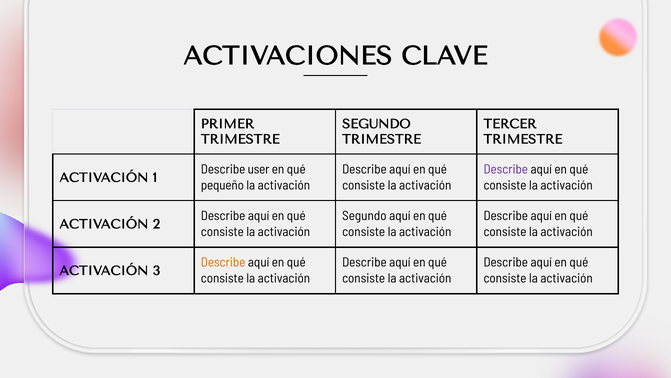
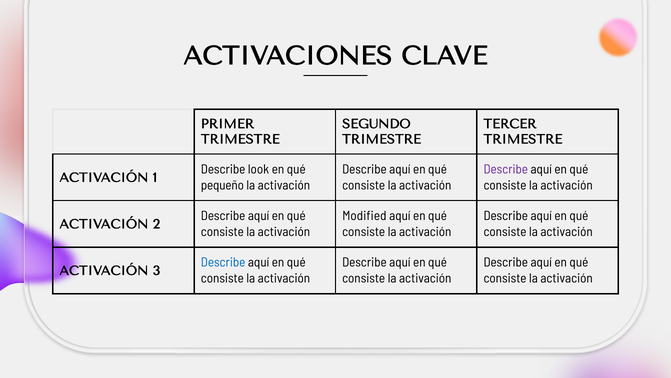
user: user -> look (259, 169)
Segundo: Segundo -> Modified (364, 216)
Describe colour: orange -> blue (223, 262)
